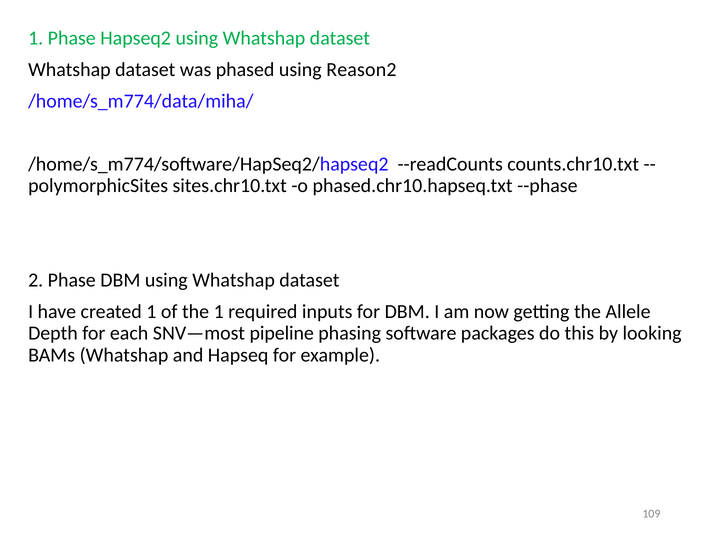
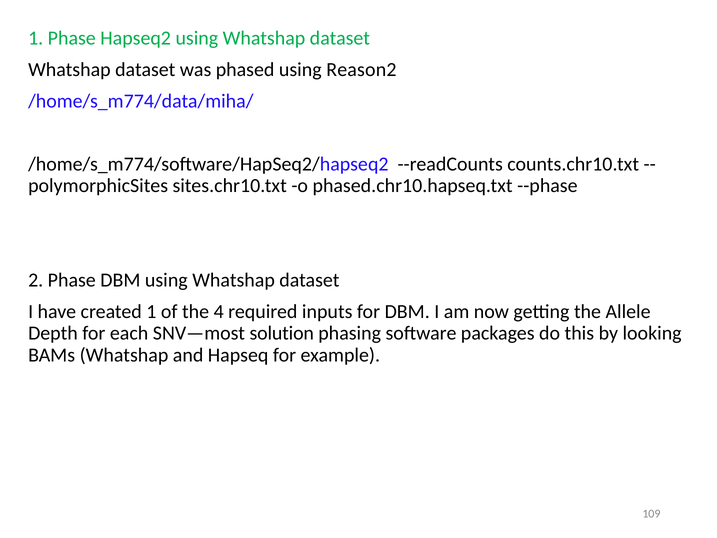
the 1: 1 -> 4 (219, 312)
pipeline: pipeline -> solution (282, 333)
